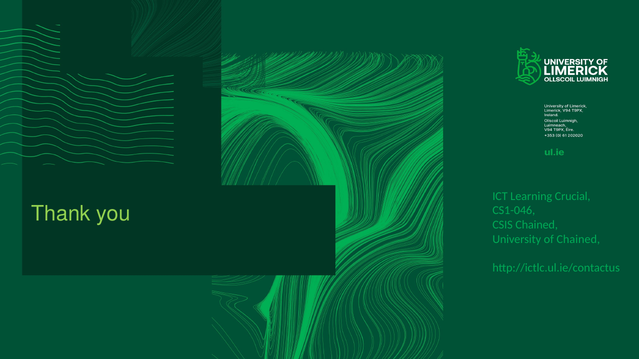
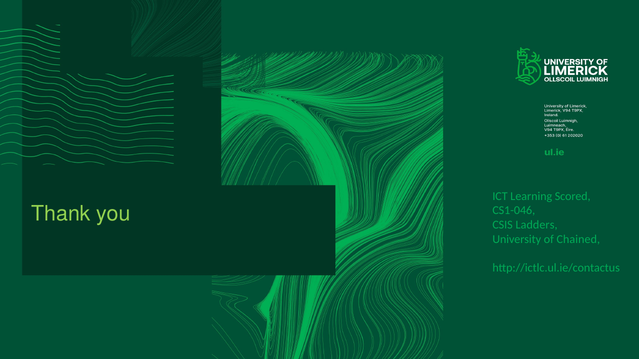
Crucial: Crucial -> Scored (573, 196)
CSIS Chained: Chained -> Ladders (537, 225)
